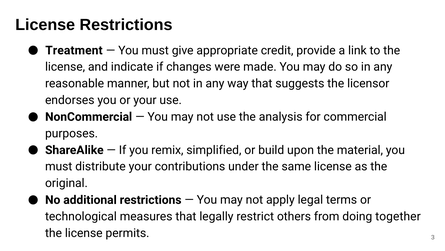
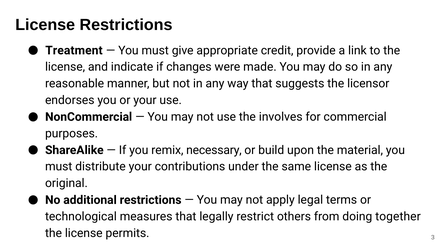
analysis: analysis -> involves (281, 117)
simplified: simplified -> necessary (214, 150)
